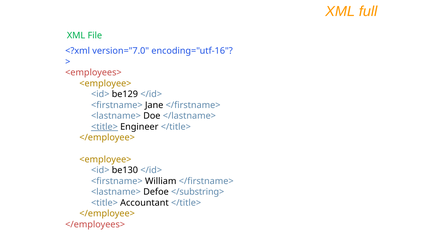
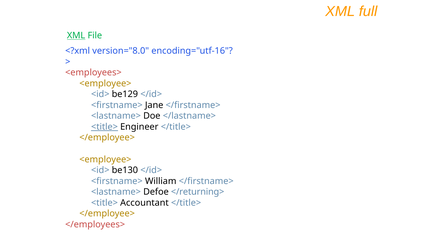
XML underline: none -> present (76, 36)
version="7.0: version="7.0 -> version="8.0 (121, 51)
</substring>: </substring> -> </returning> (198, 192)
